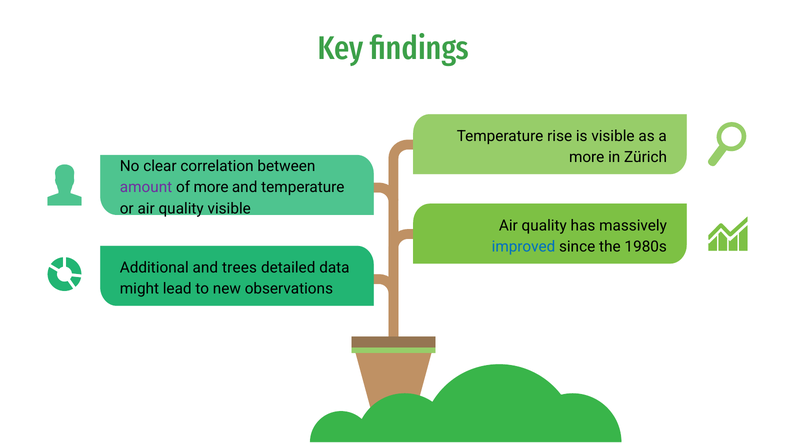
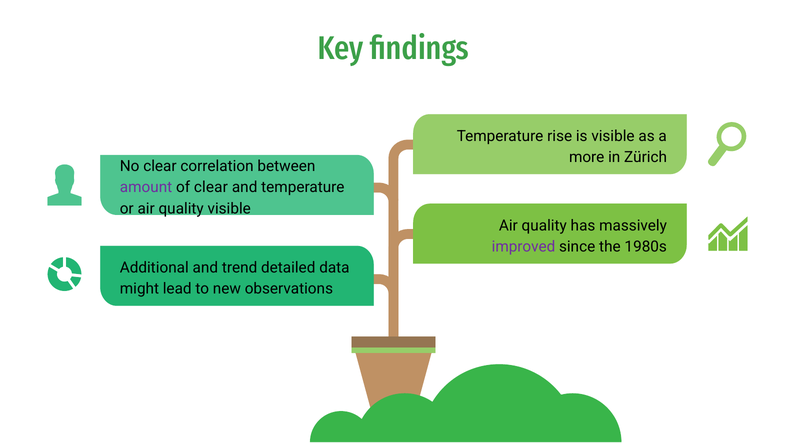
of more: more -> clear (211, 187)
improved colour: blue -> purple (523, 246)
trees: trees -> trend (240, 268)
